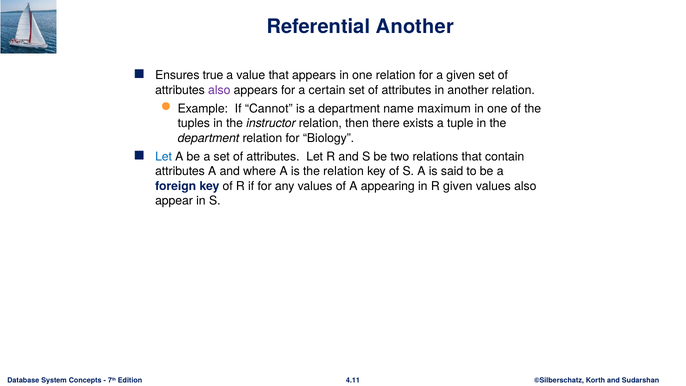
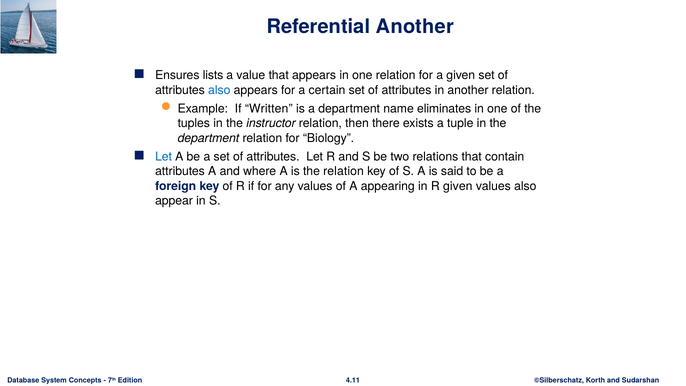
true: true -> lists (213, 75)
also colour: purple -> blue (219, 90)
Cannot: Cannot -> Written (269, 109)
maximum: maximum -> eliminates (444, 109)
